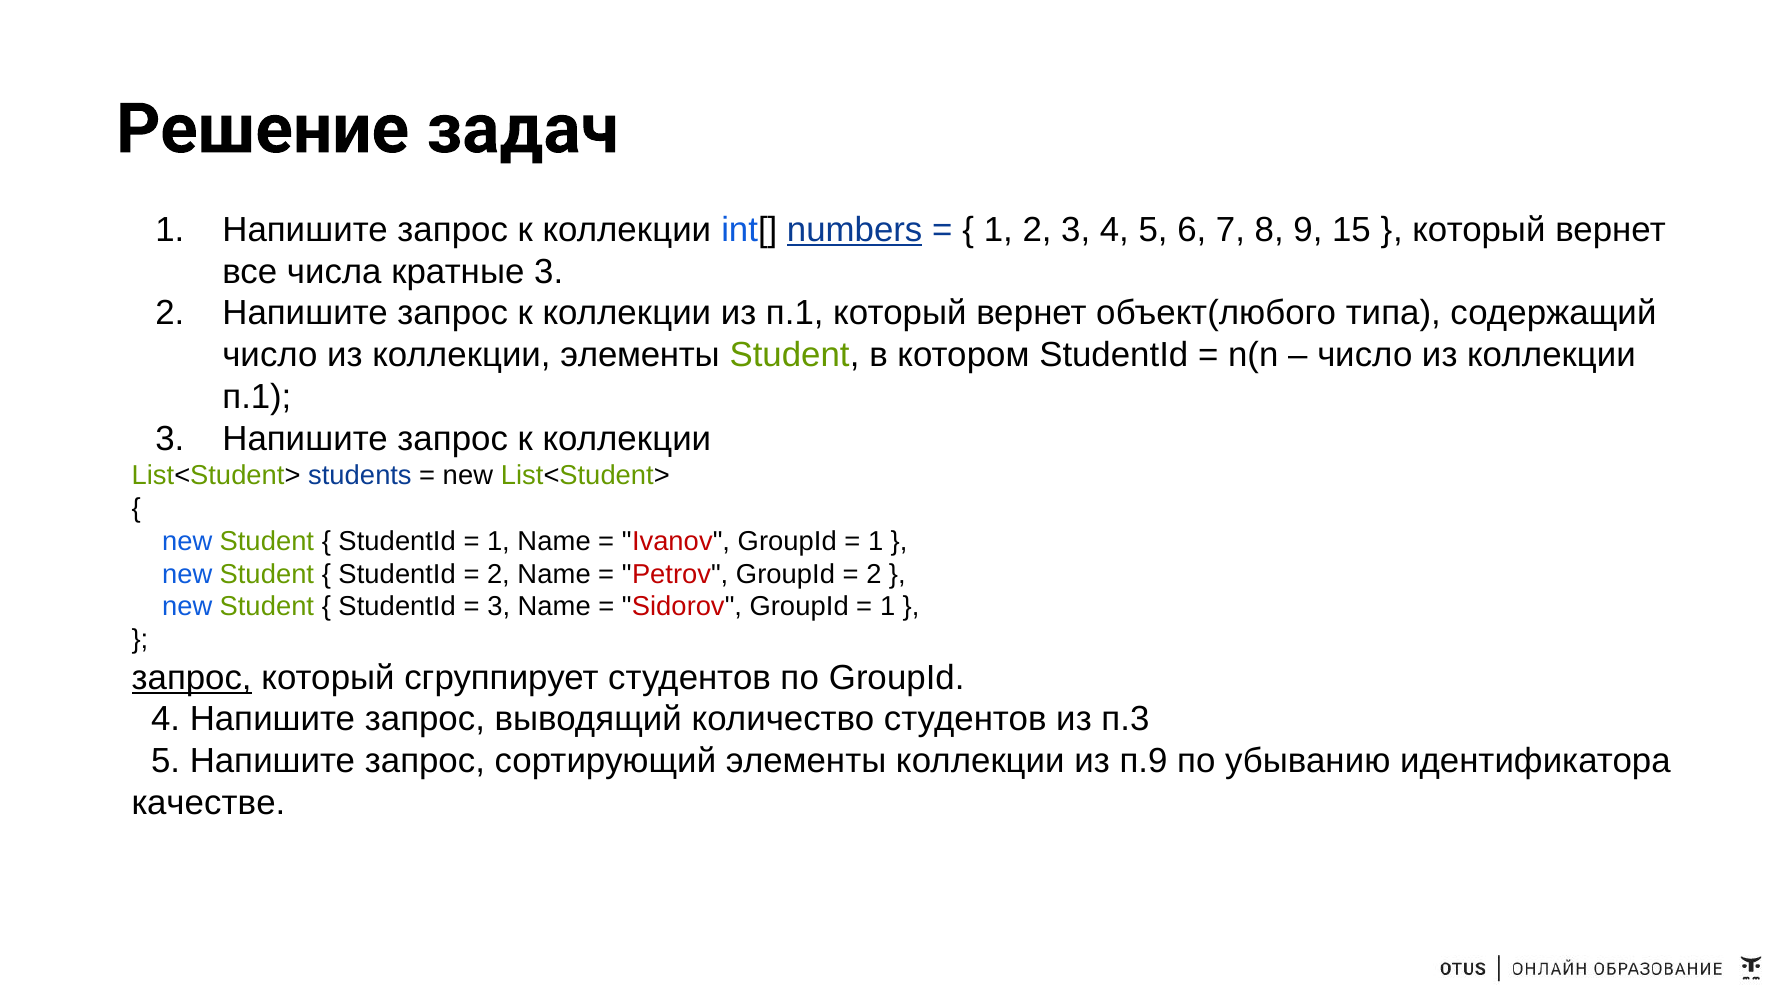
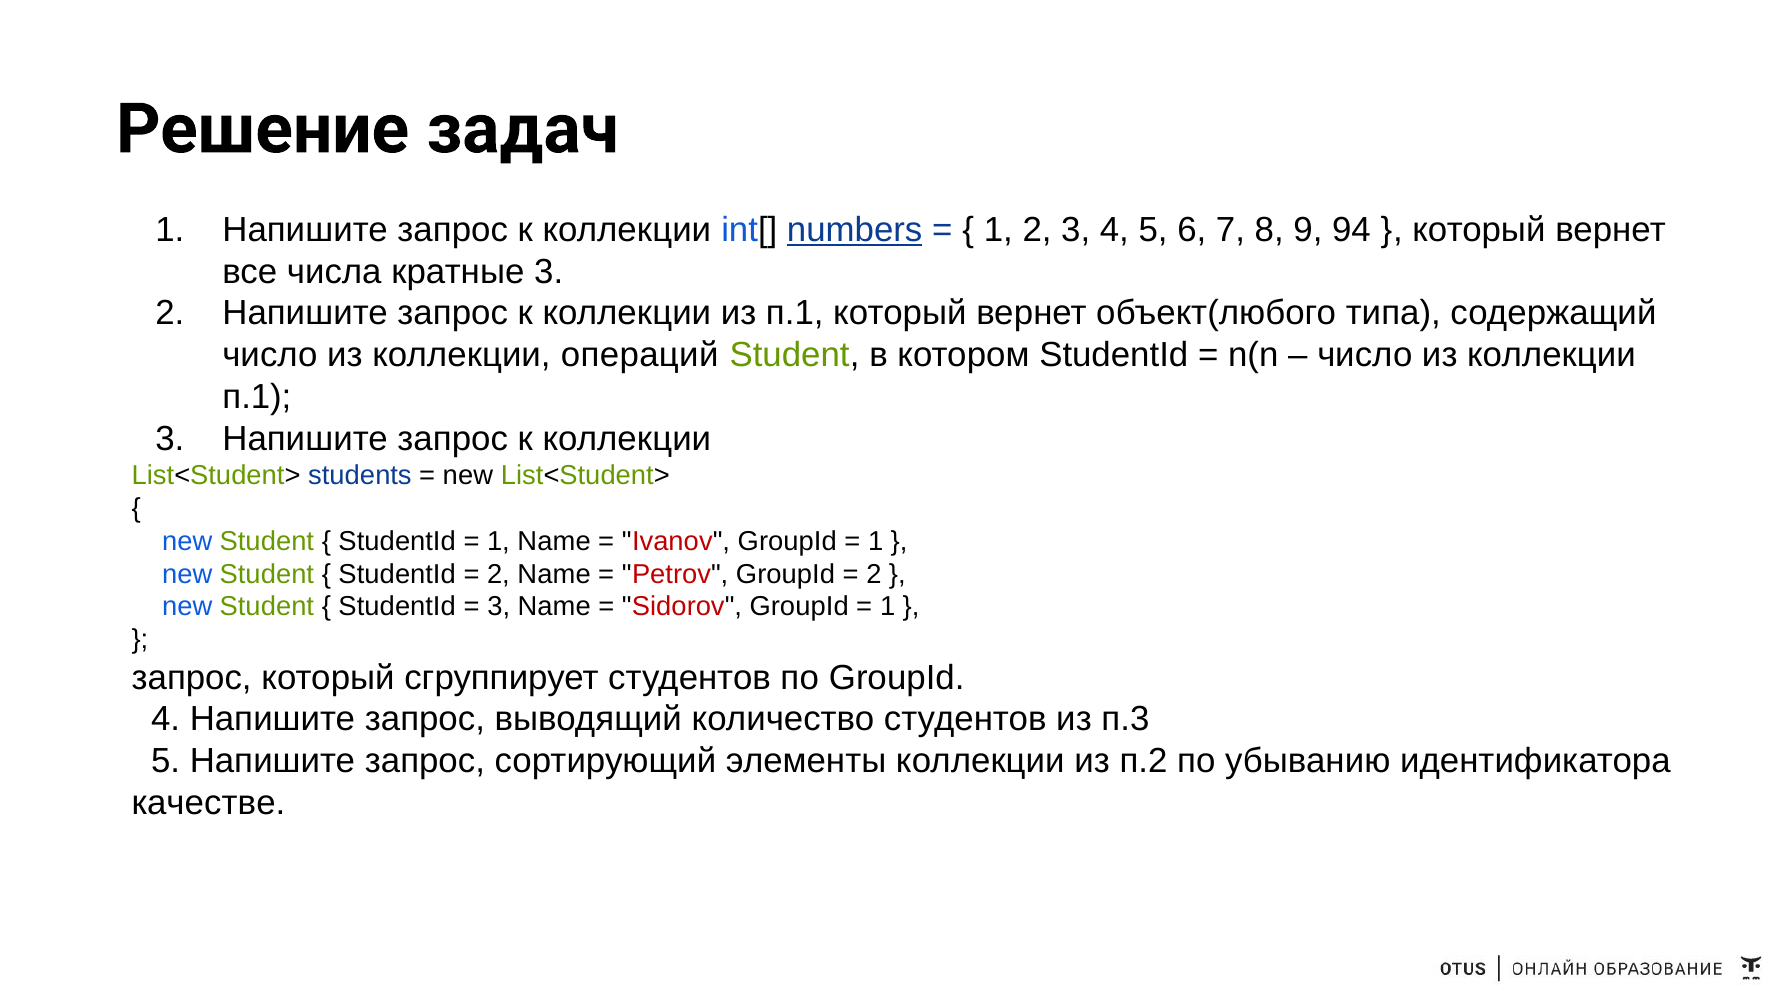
15: 15 -> 94 (1351, 230)
коллекции элементы: элементы -> операций (640, 355)
запрос underline: present -> none (192, 678)
п.9: п.9 -> п.2 (1144, 761)
